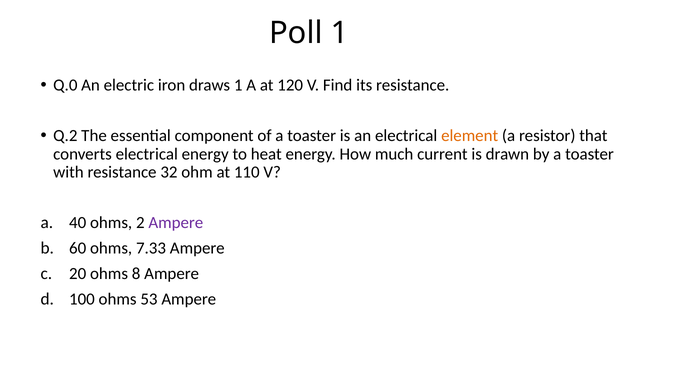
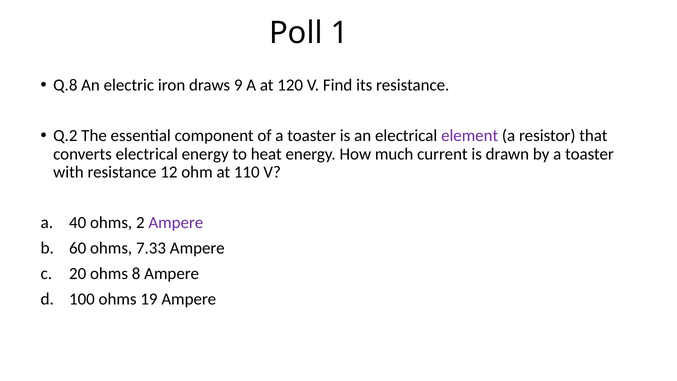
Q.0: Q.0 -> Q.8 (65, 85)
draws 1: 1 -> 9 (238, 85)
element colour: orange -> purple (470, 136)
32: 32 -> 12 (169, 172)
53: 53 -> 19 (149, 299)
